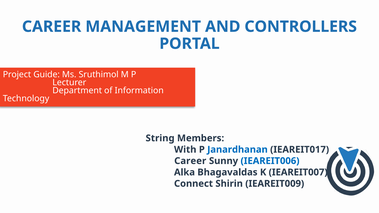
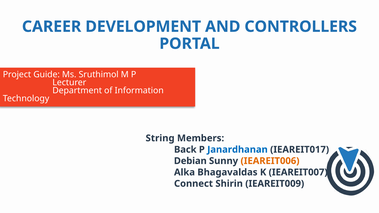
MANAGEMENT: MANAGEMENT -> DEVELOPMENT (143, 27)
With: With -> Back (185, 150)
Career: Career -> Debian (190, 161)
IEAREIT006 colour: blue -> orange (270, 161)
